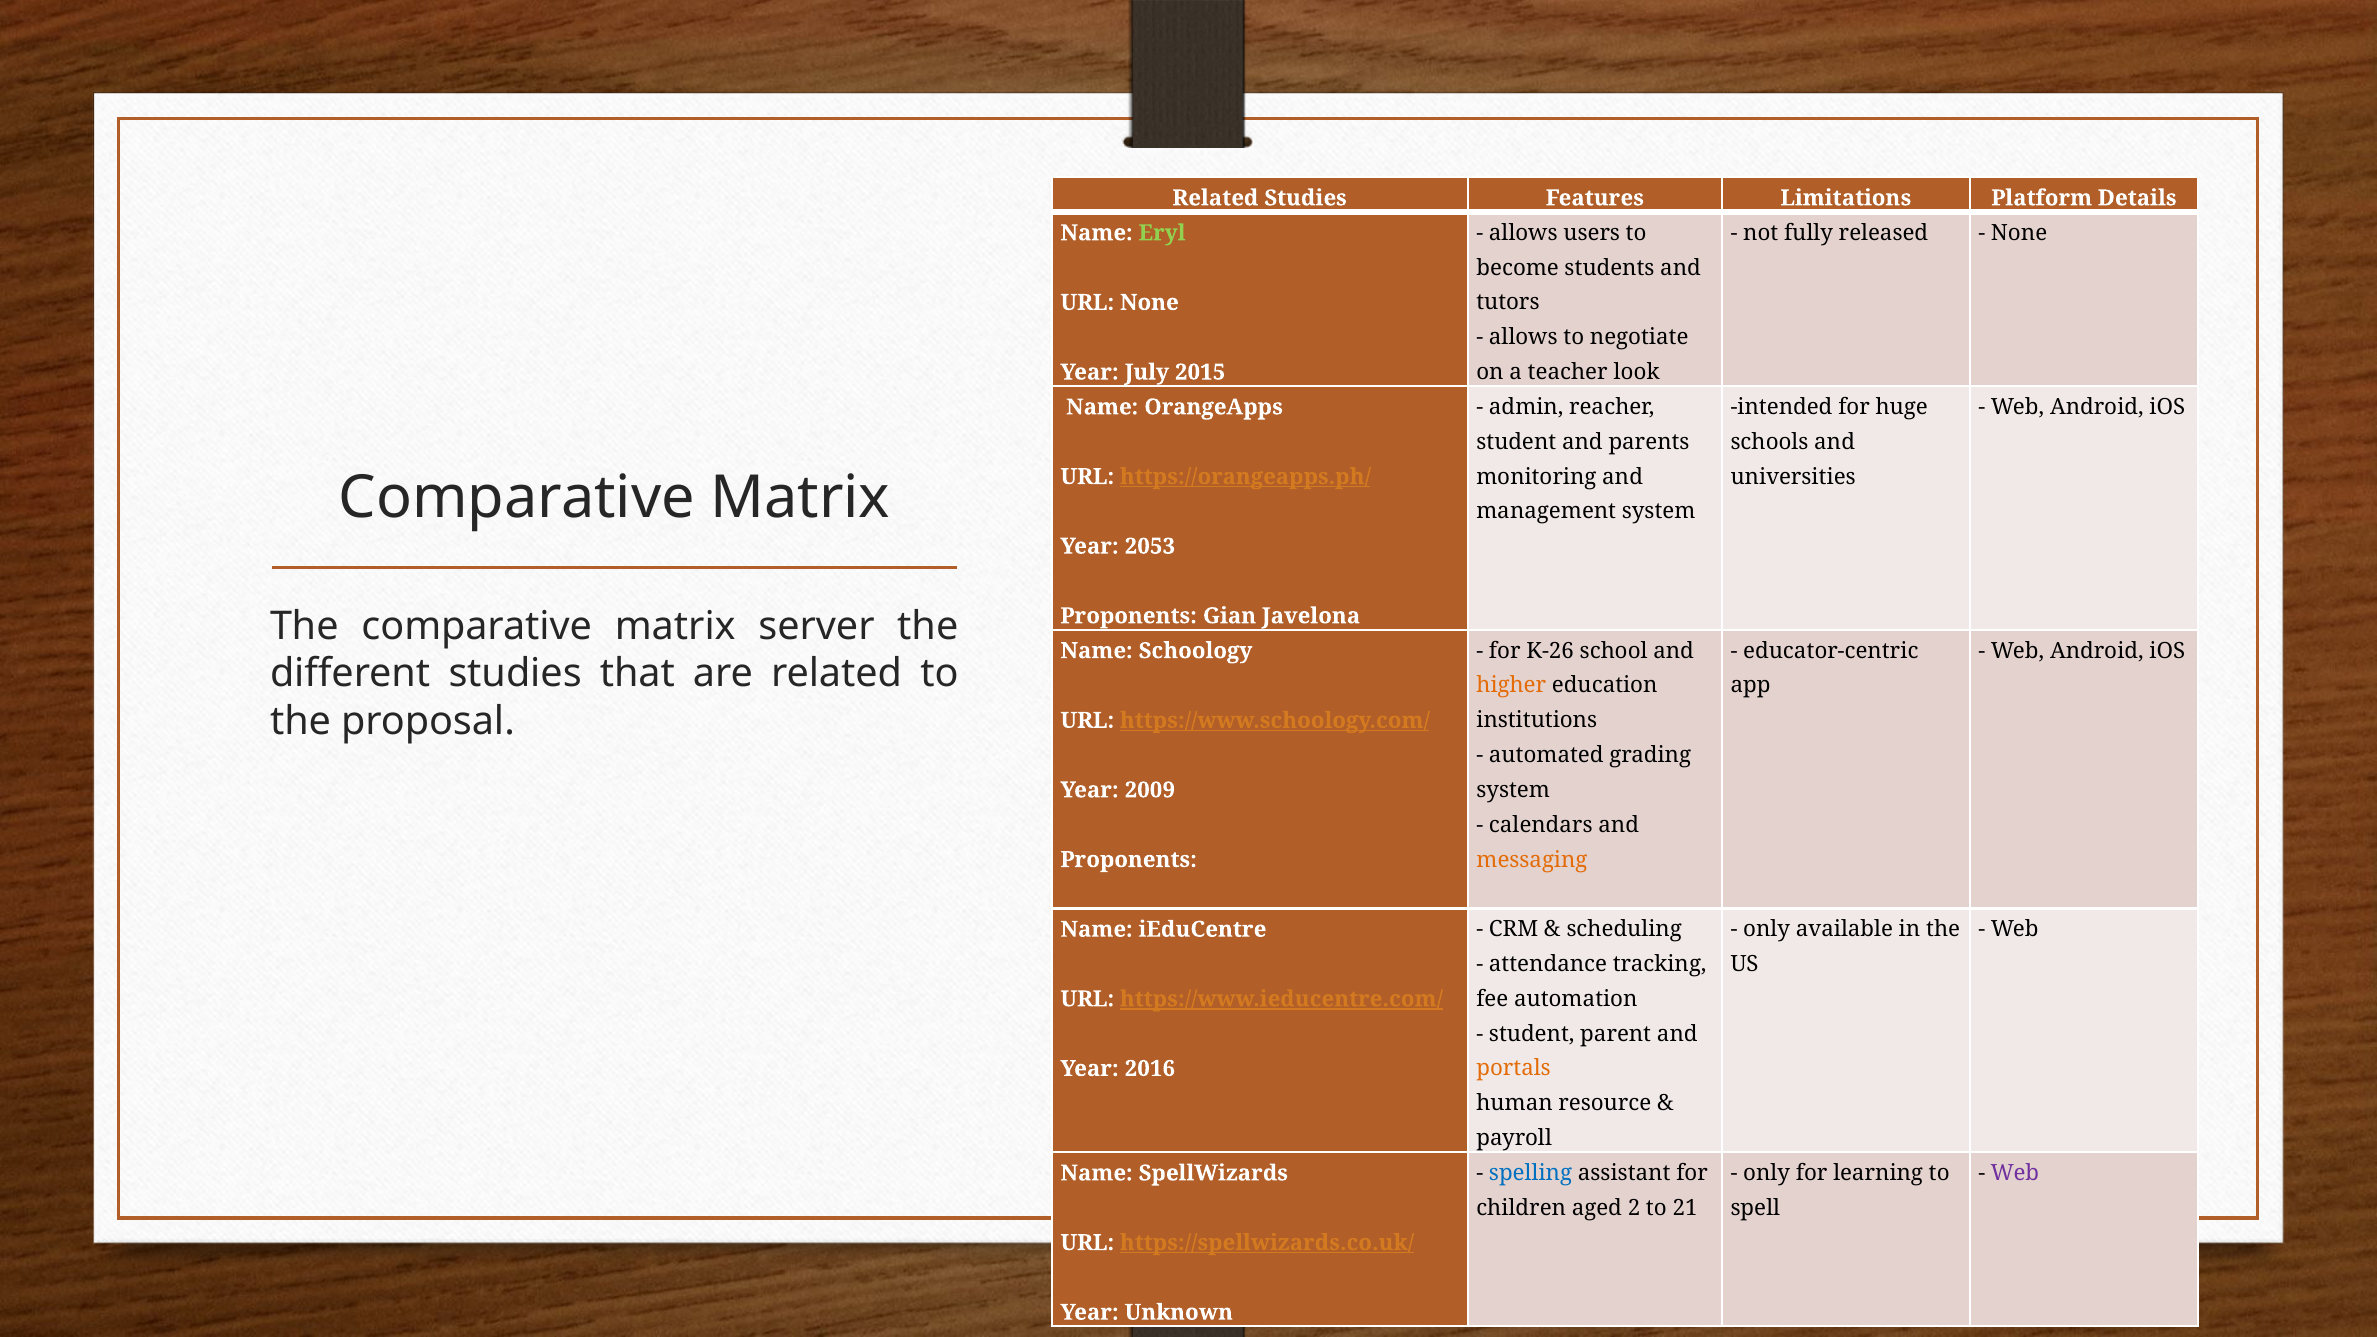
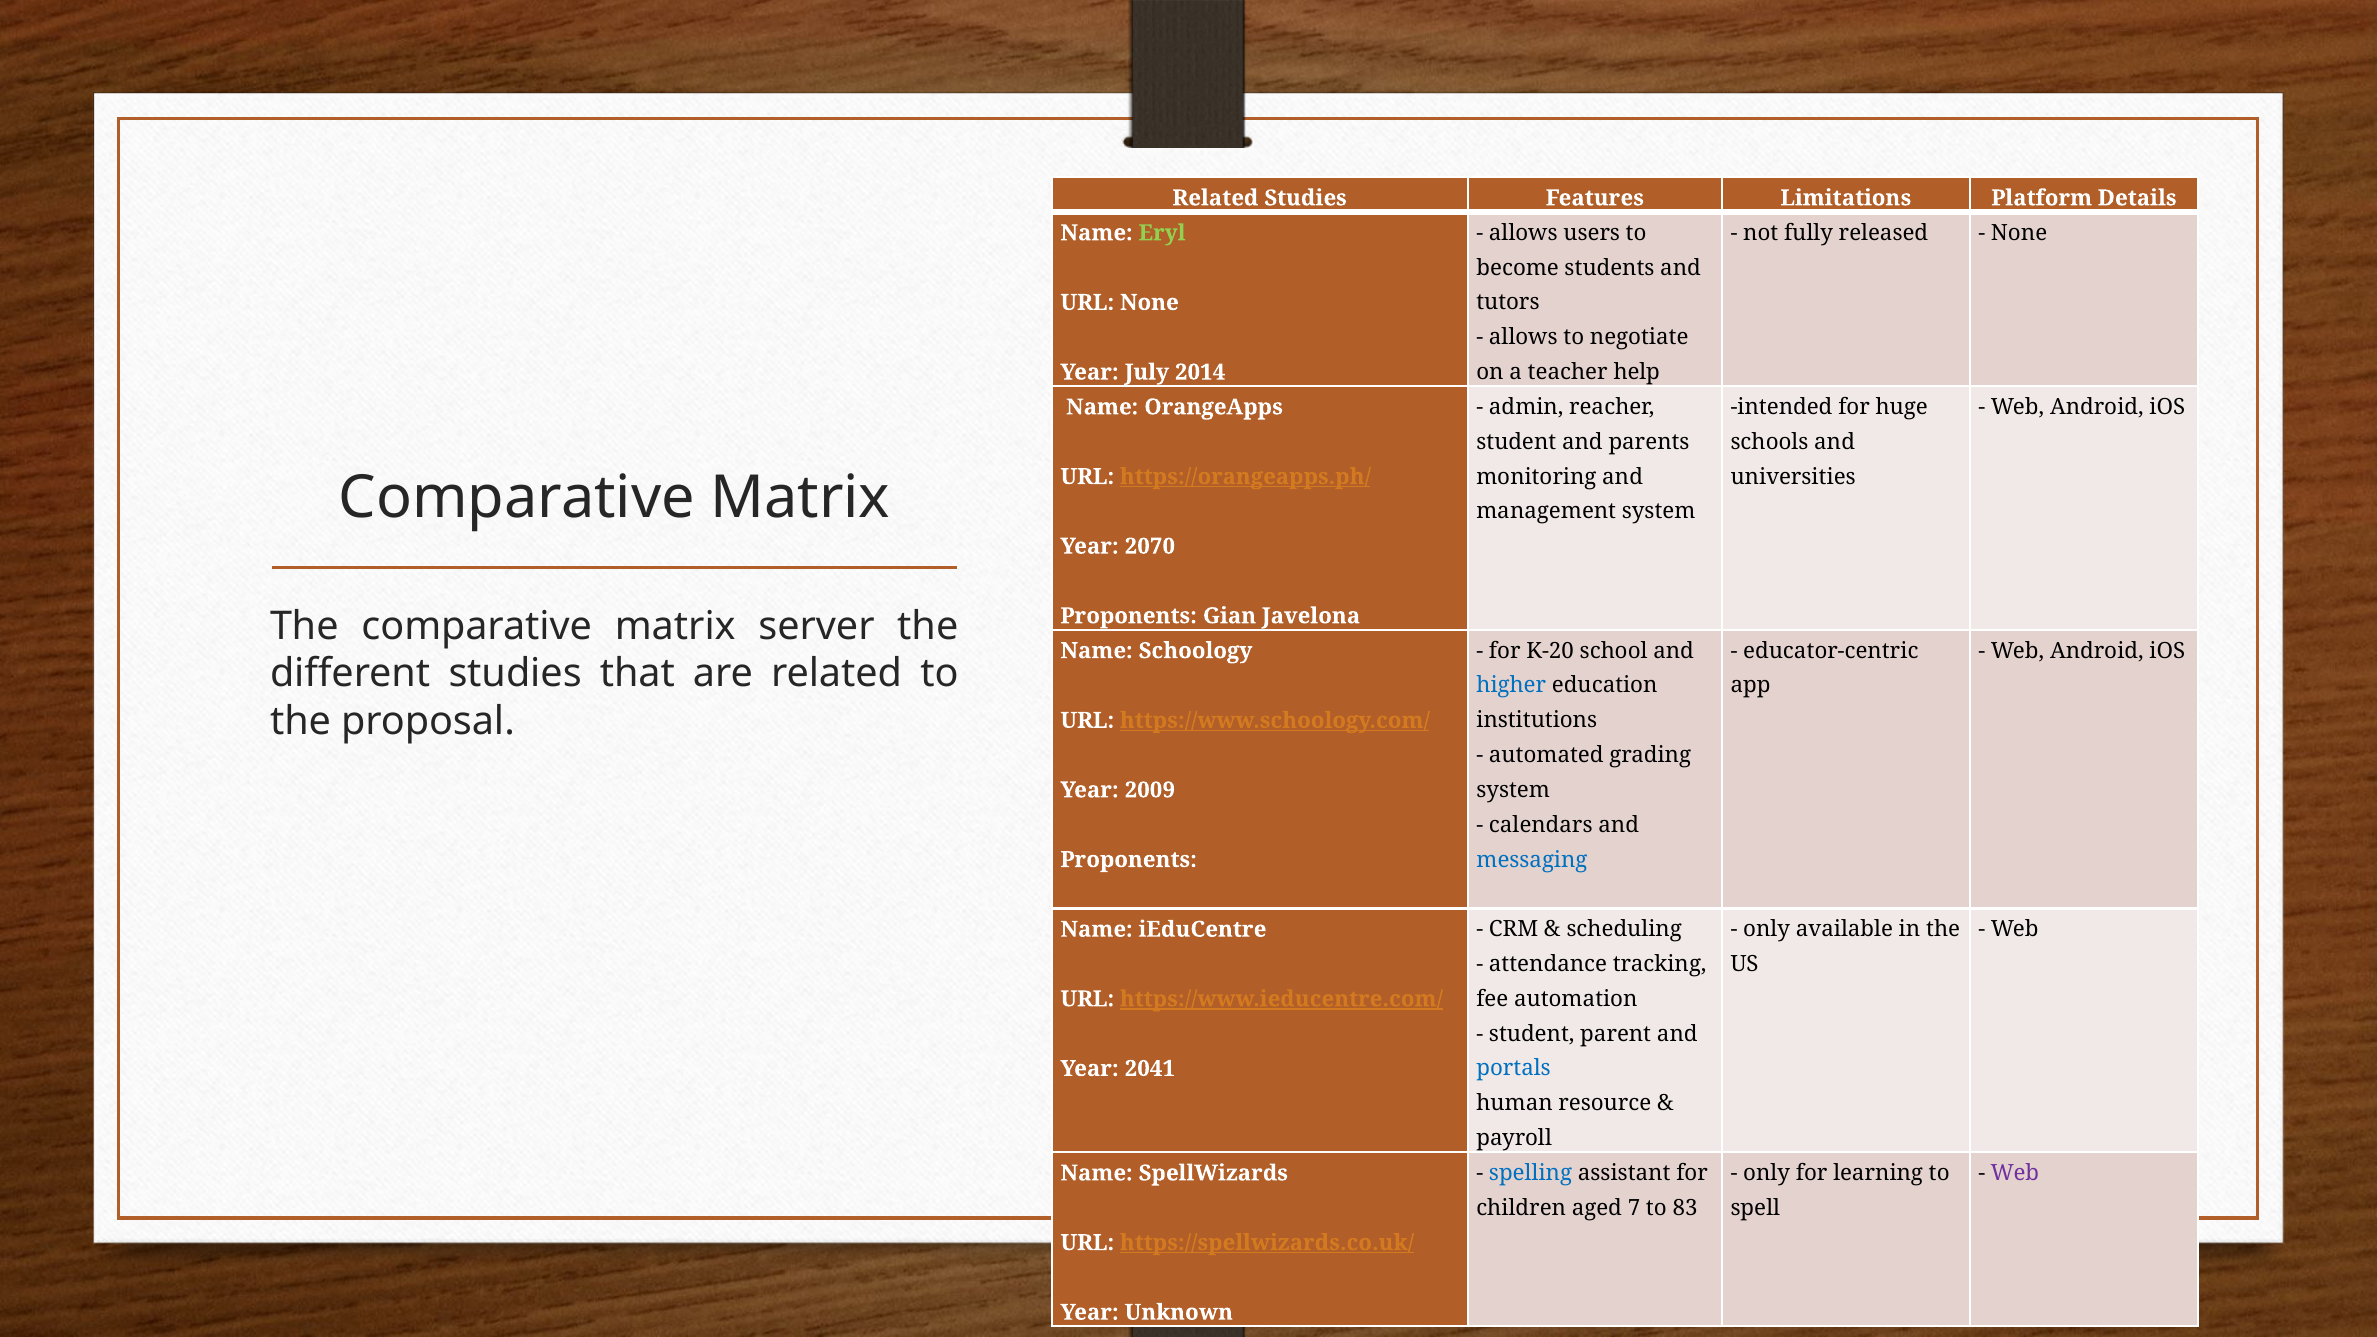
2015: 2015 -> 2014 (1200, 372)
look: look -> help (1637, 372)
2053: 2053 -> 2070 (1150, 546)
K-26: K-26 -> K-20 (1550, 651)
higher colour: orange -> blue (1511, 686)
messaging colour: orange -> blue (1532, 860)
2016: 2016 -> 2041 (1150, 1069)
portals colour: orange -> blue (1514, 1069)
2: 2 -> 7 (1634, 1208)
21: 21 -> 83 (1685, 1208)
